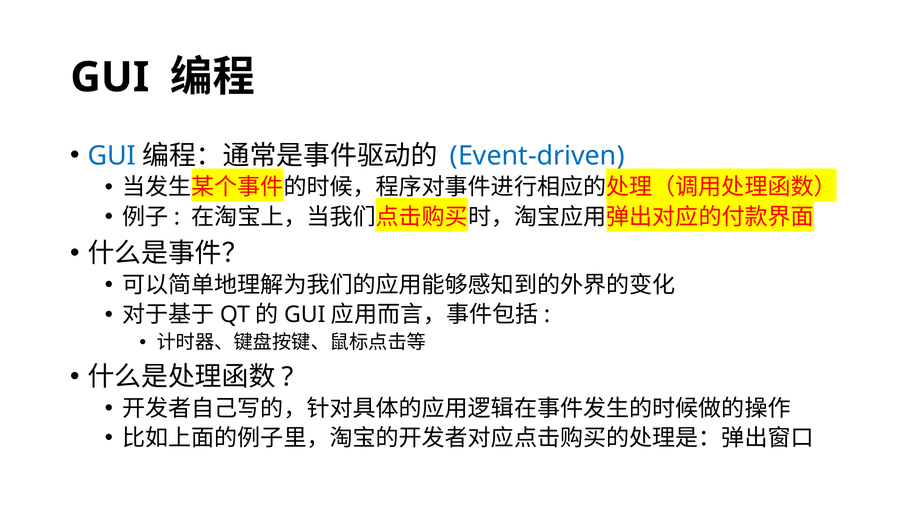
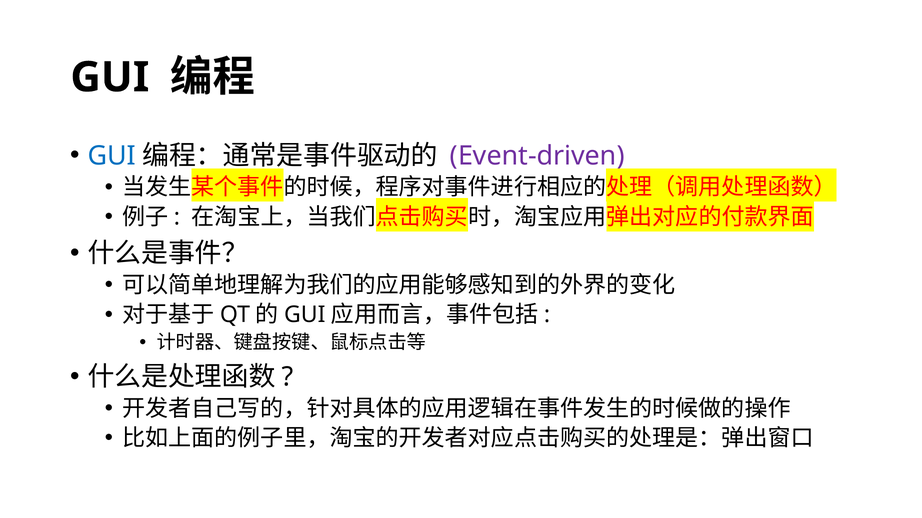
Event-driven colour: blue -> purple (537, 156)
